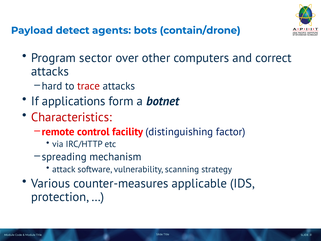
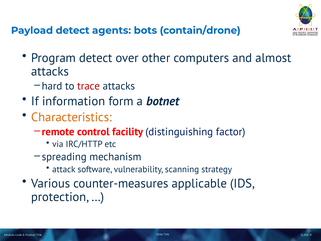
Program sector: sector -> detect (96, 58)
correct: correct -> almost (273, 58)
applications: applications -> information (74, 101)
Characteristics colour: red -> orange (71, 117)
